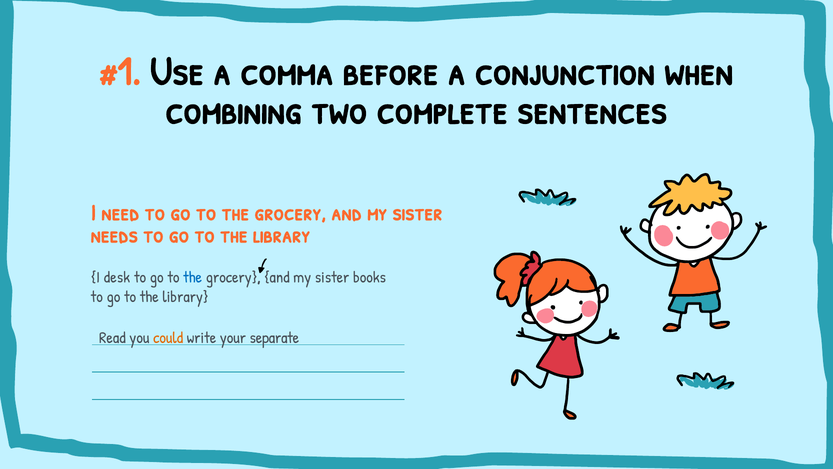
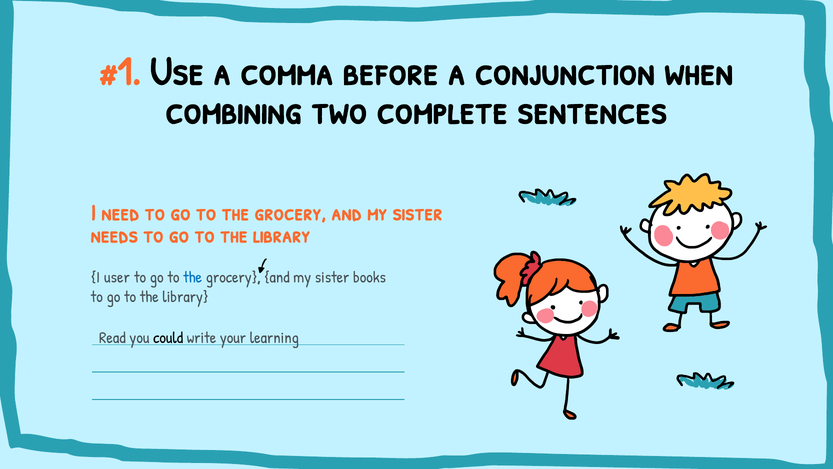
desk: desk -> user (117, 277)
could colour: orange -> black (168, 338)
separate: separate -> learning (274, 338)
